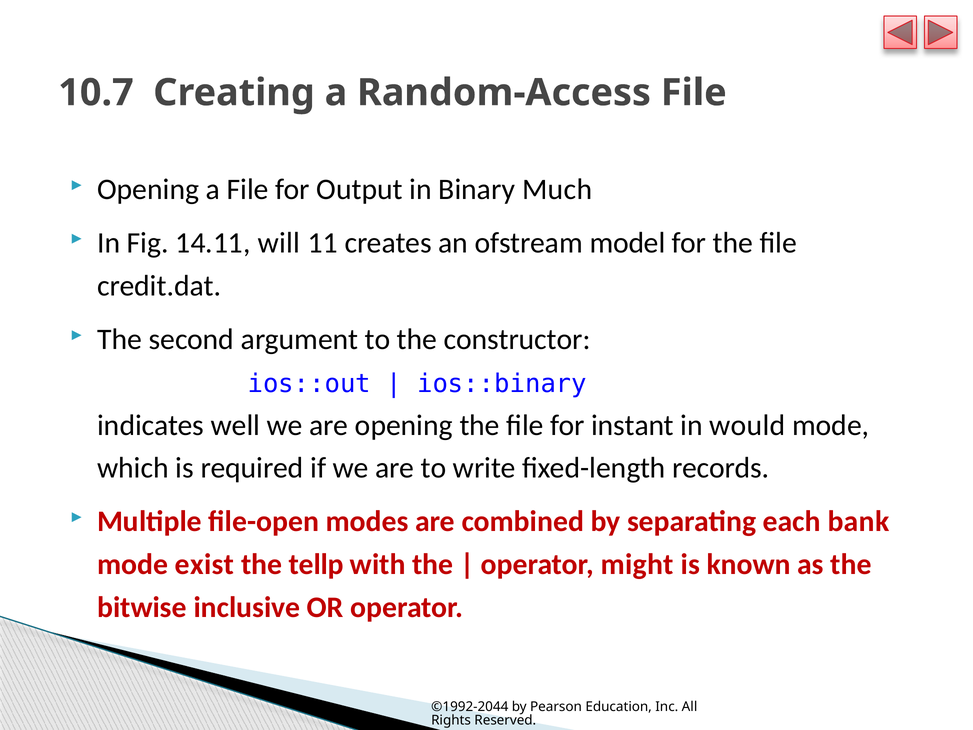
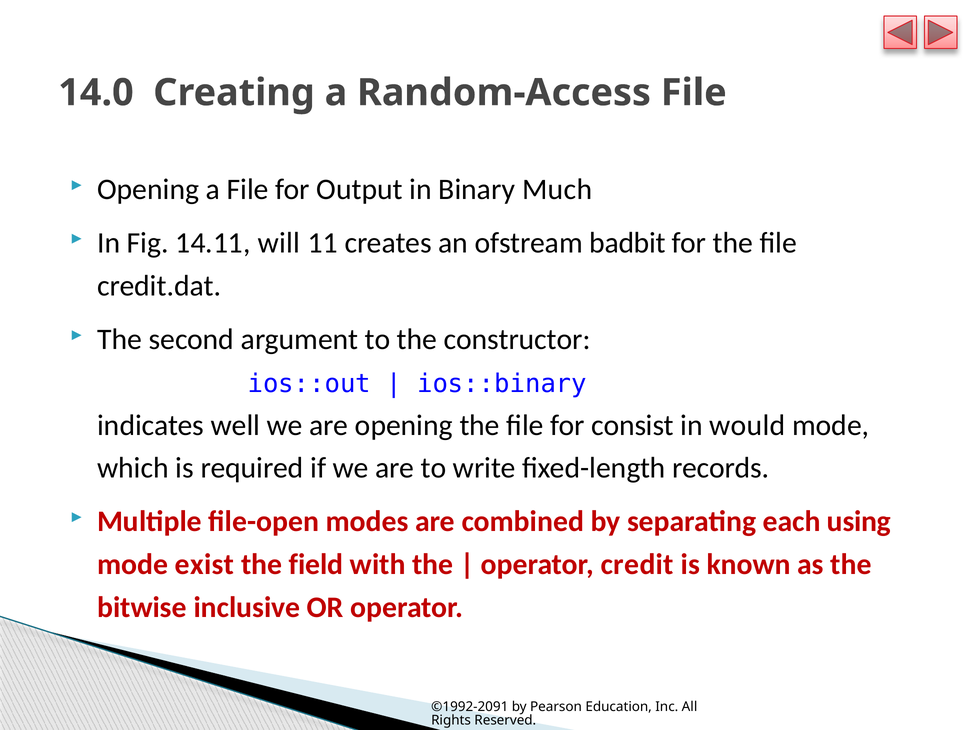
10.7: 10.7 -> 14.0 (96, 93)
model: model -> badbit (628, 243)
instant: instant -> consist (633, 425)
bank: bank -> using (859, 521)
tellp: tellp -> field (316, 564)
might: might -> credit (637, 564)
©1992-2044: ©1992-2044 -> ©1992-2091 (470, 707)
